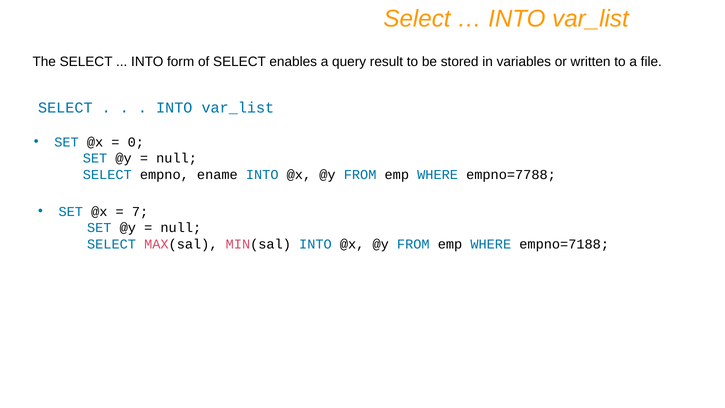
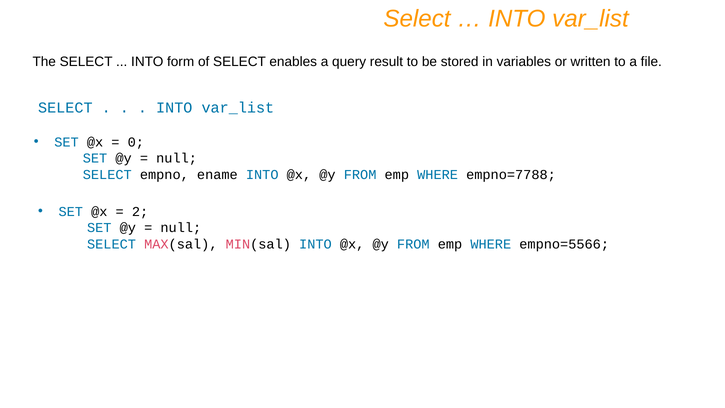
7: 7 -> 2 (140, 212)
empno=7188: empno=7188 -> empno=5566 (564, 244)
